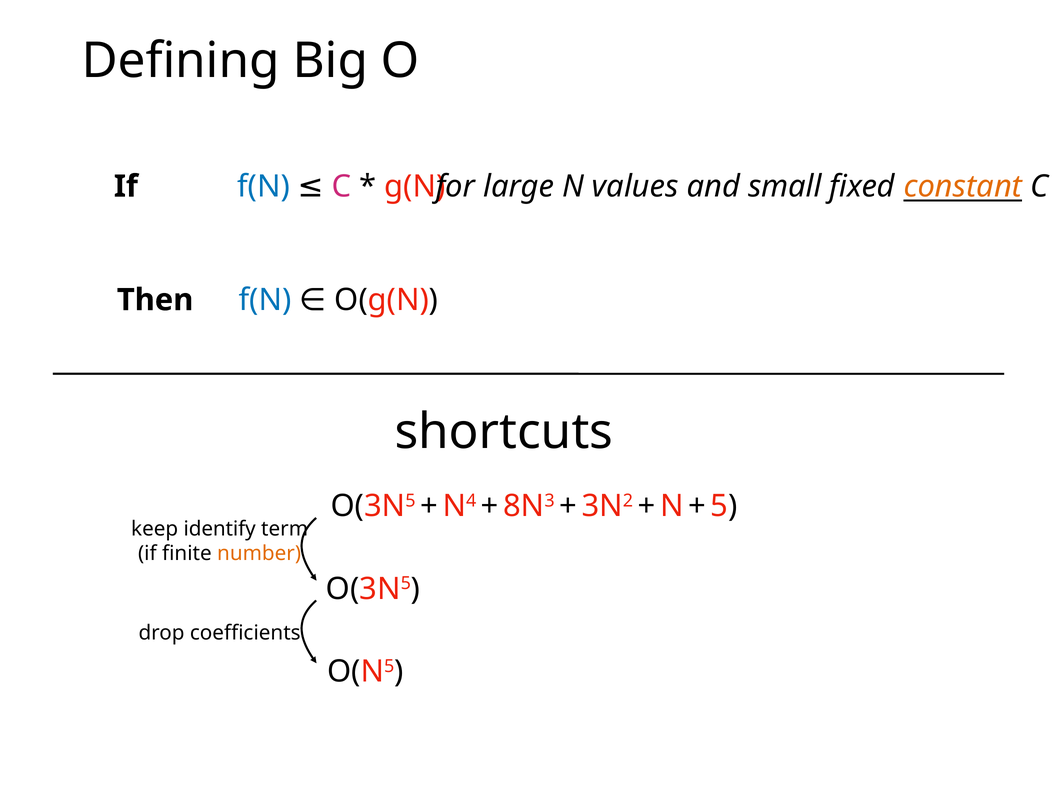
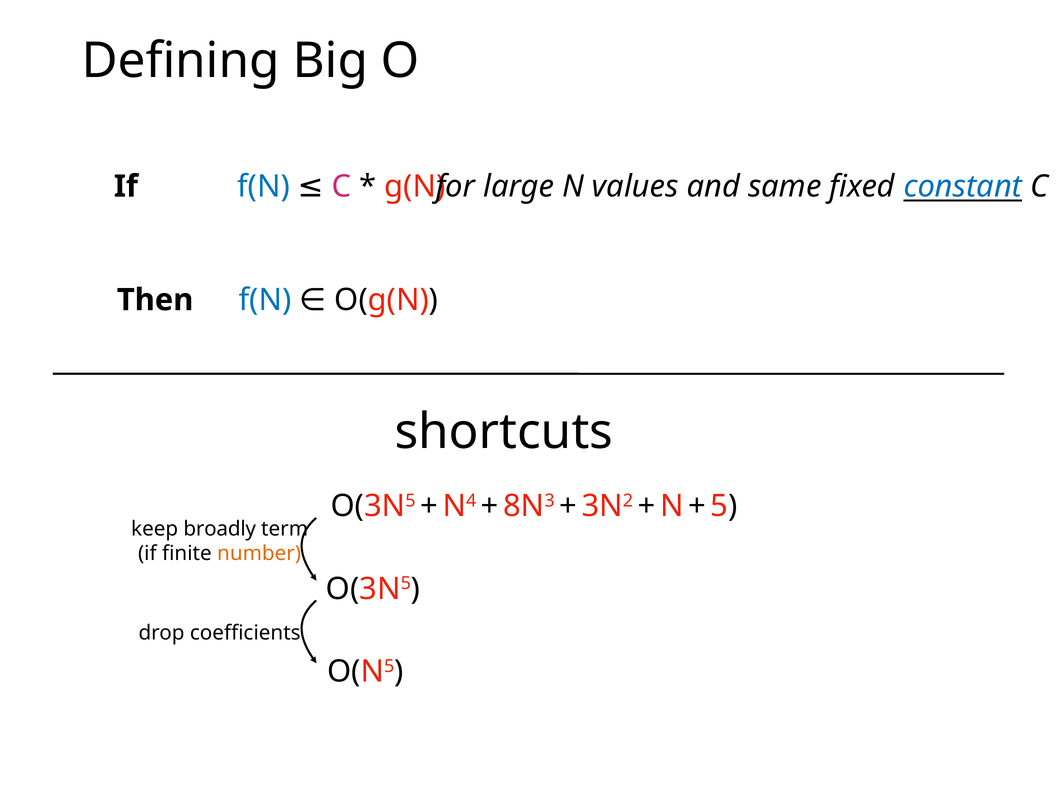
small: small -> same (785, 186)
constant colour: orange -> blue (963, 186)
identify: identify -> broadly (220, 529)
